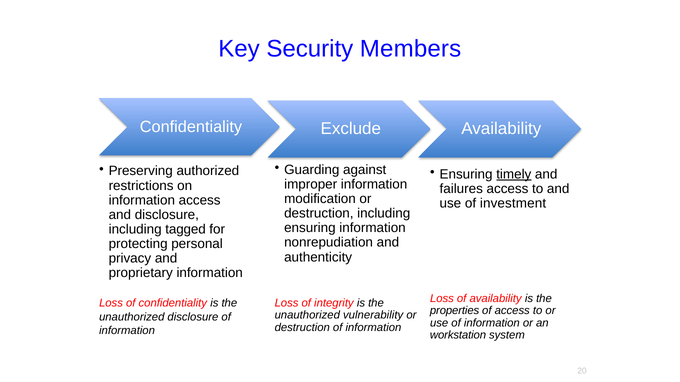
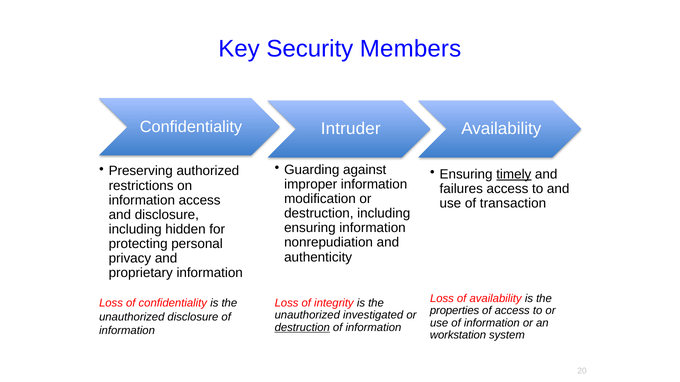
Exclude: Exclude -> Intruder (351, 129)
investment: investment -> transaction (513, 203)
tagged: tagged -> hidden (185, 229)
vulnerability: vulnerability -> investigated (373, 316)
destruction underline: none -> present (302, 328)
